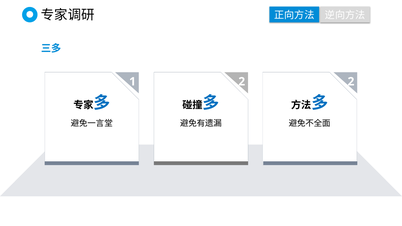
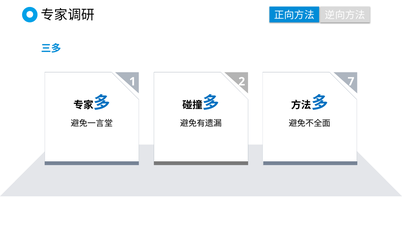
1 2: 2 -> 7 (351, 82)
